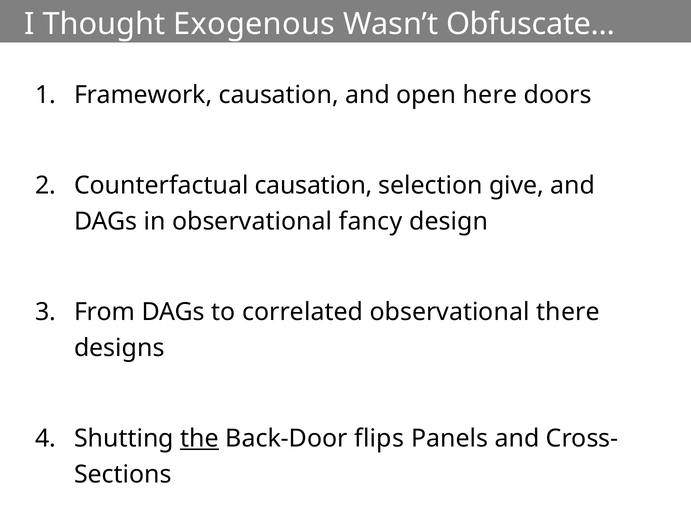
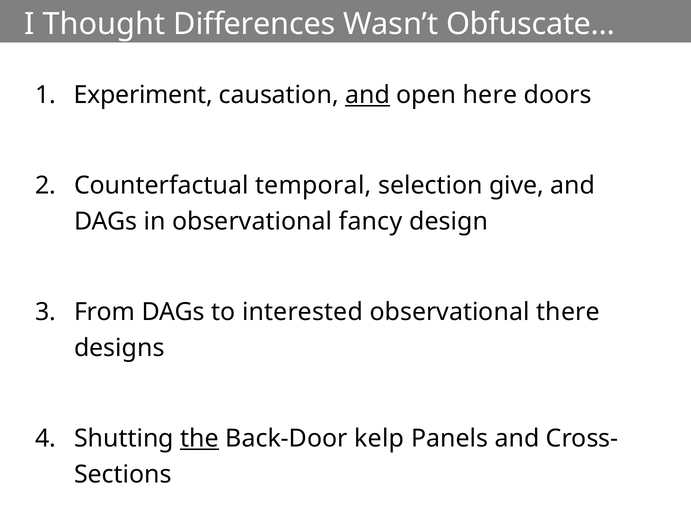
Exogenous: Exogenous -> Differences (254, 24)
Framework: Framework -> Experiment (143, 95)
and underline: none -> present (368, 95)
Counterfactual causation: causation -> temporal (313, 186)
correlated: correlated -> interested (303, 312)
flips: flips -> kelp (379, 439)
